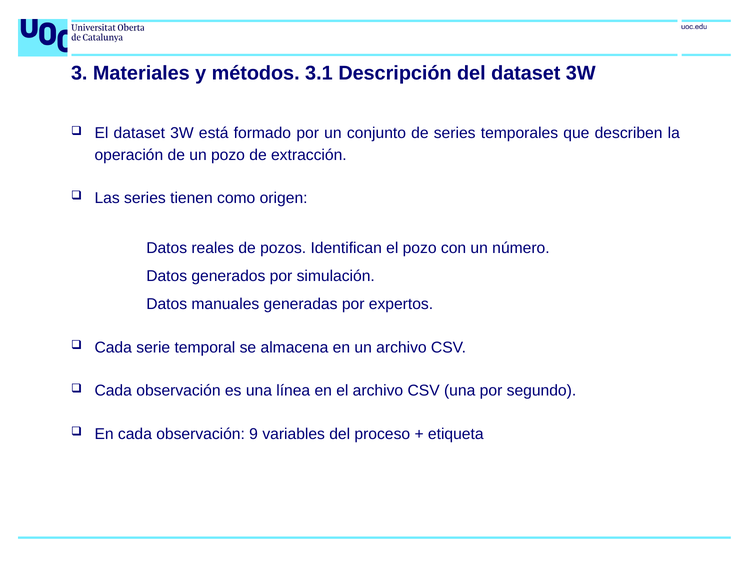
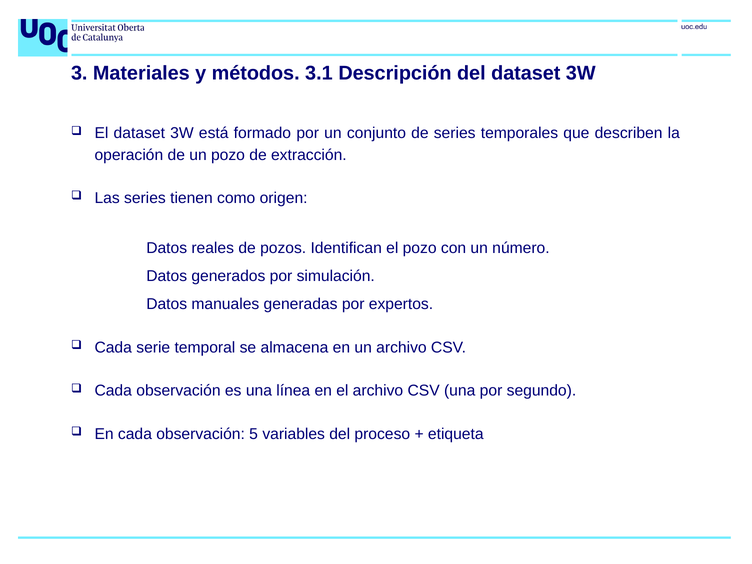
9: 9 -> 5 (254, 434)
